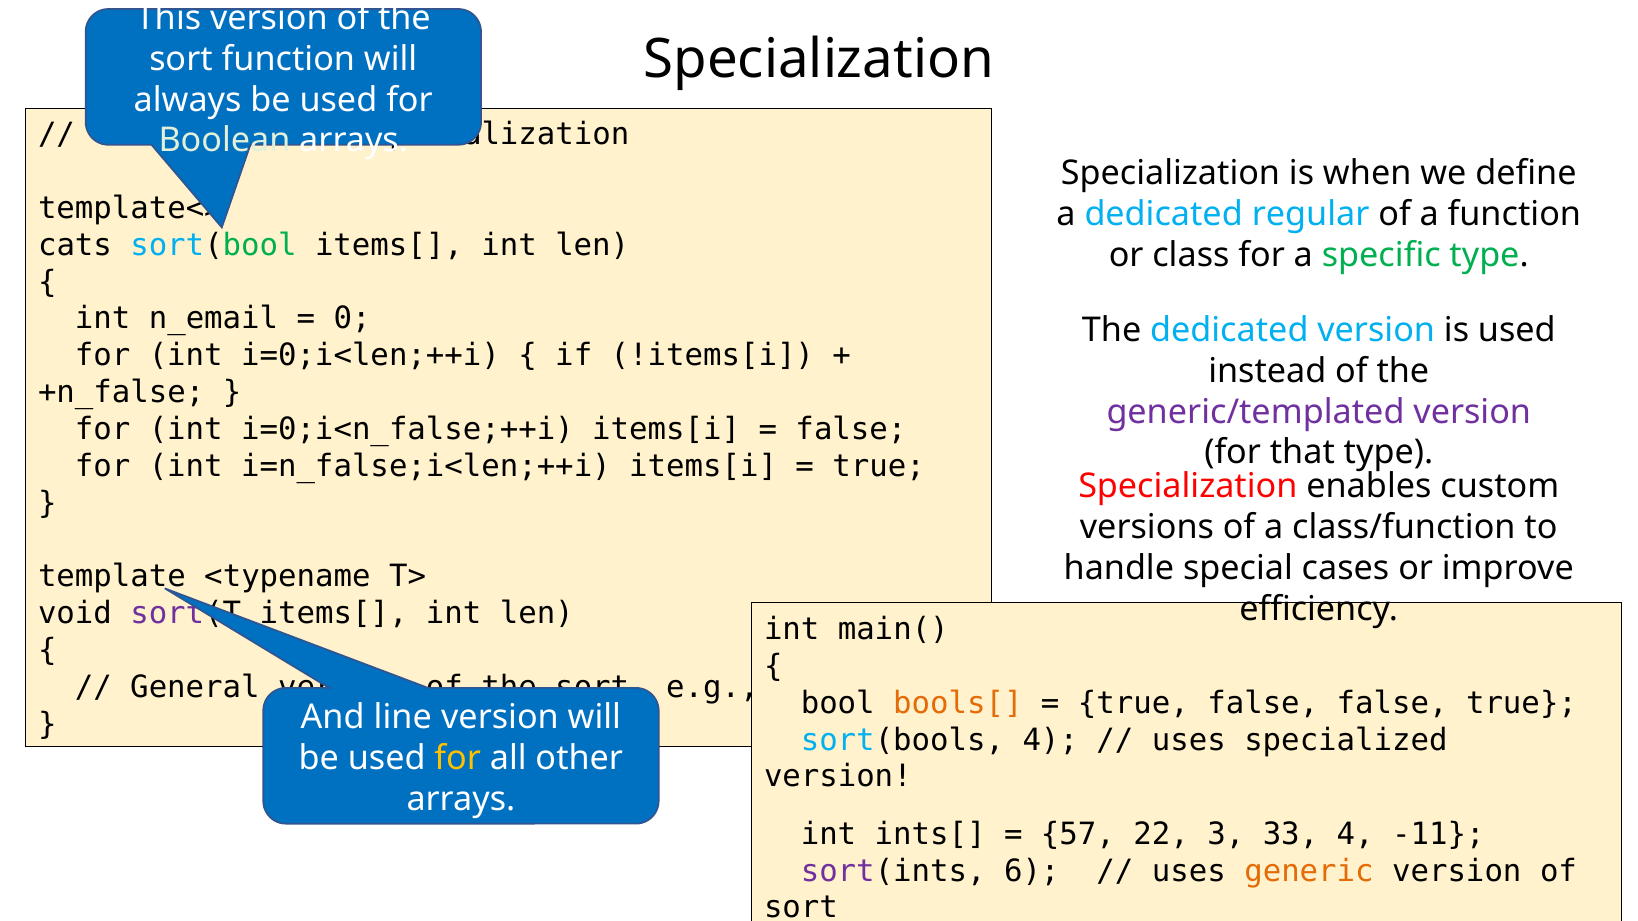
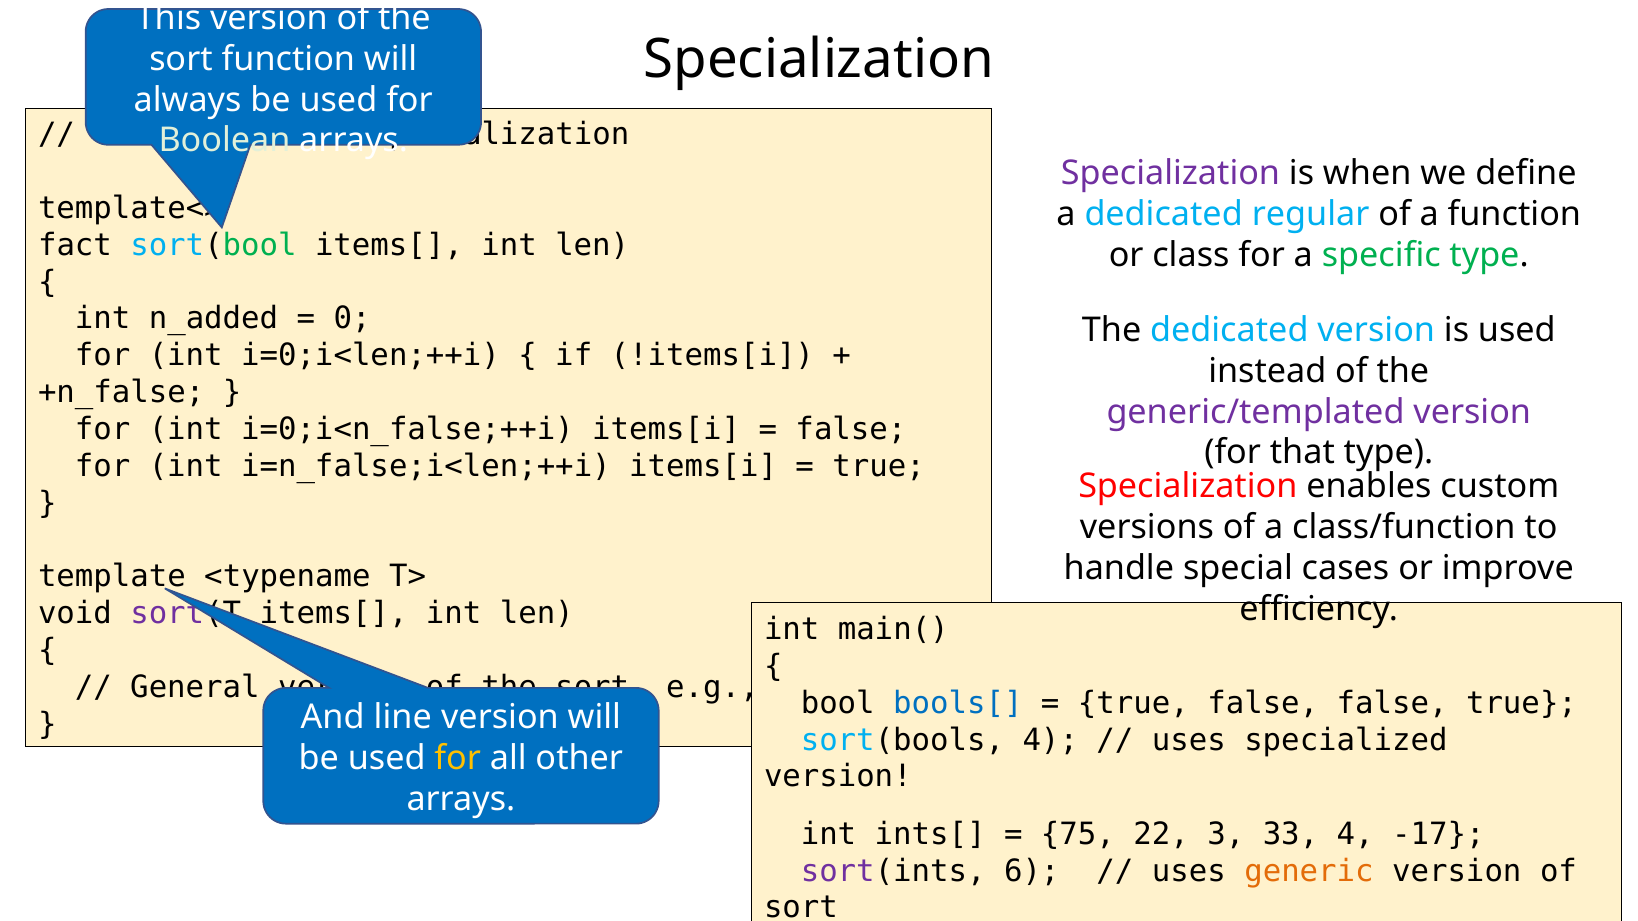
Specialization colour: black -> purple (1170, 174)
cats: cats -> fact (75, 245)
n_email: n_email -> n_added (213, 319)
bools[ colour: orange -> blue (958, 703)
57: 57 -> 75 (1078, 834)
-11: -11 -> -17 (1438, 834)
